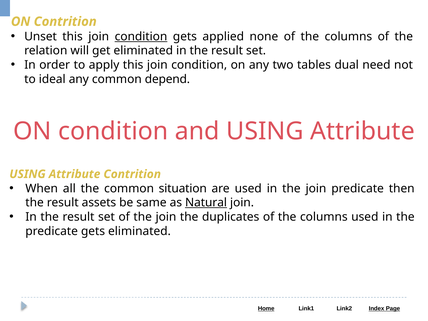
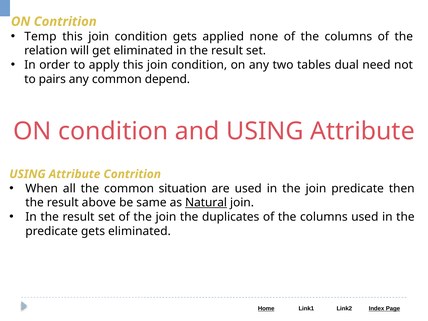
Unset: Unset -> Temp (40, 36)
condition underline: present -> none (141, 36)
ideal: ideal -> pairs (52, 79)
assets: assets -> above (99, 203)
